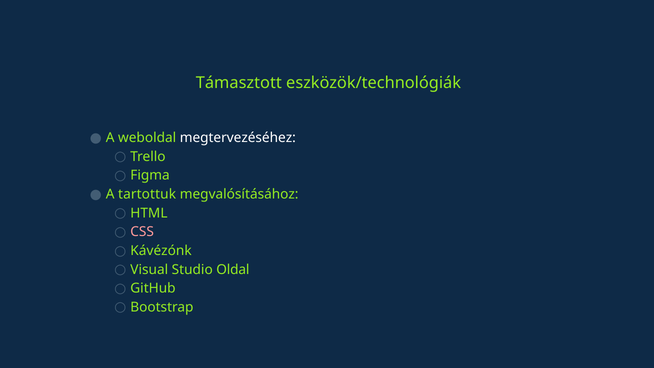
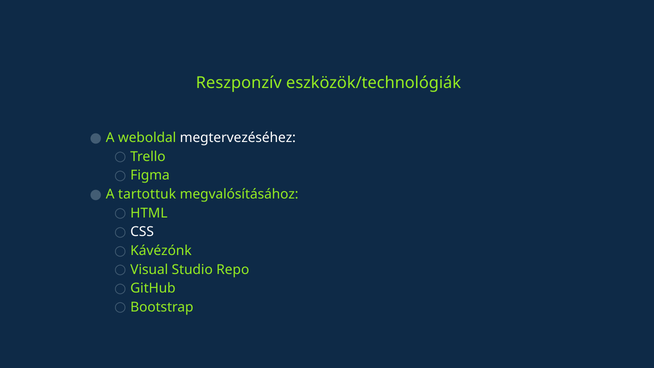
Támasztott: Támasztott -> Reszponzív (239, 83)
CSS colour: pink -> white (142, 232)
Oldal: Oldal -> Repo (233, 269)
